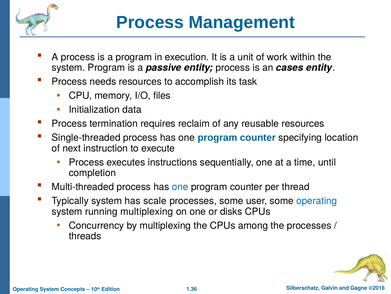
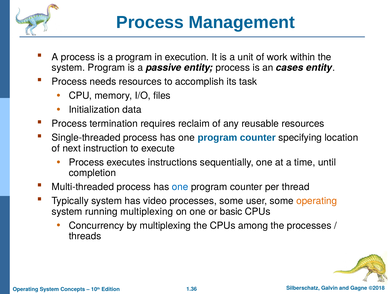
scale: scale -> video (155, 200)
operating colour: blue -> orange (317, 200)
disks: disks -> basic (231, 211)
